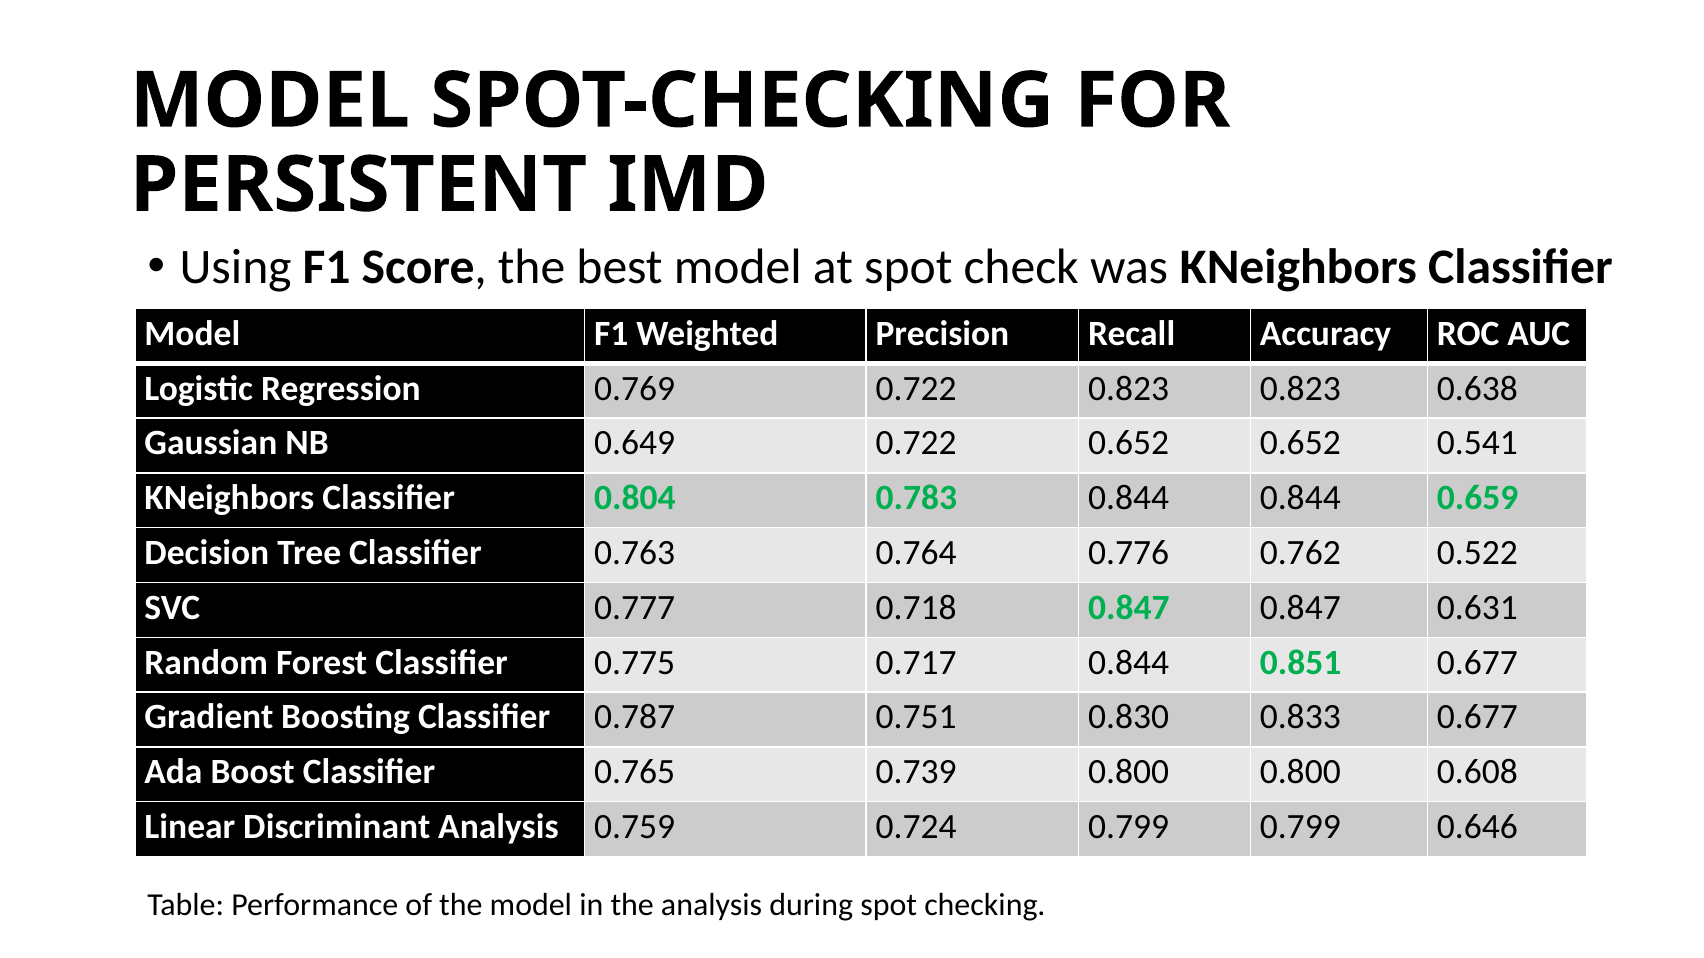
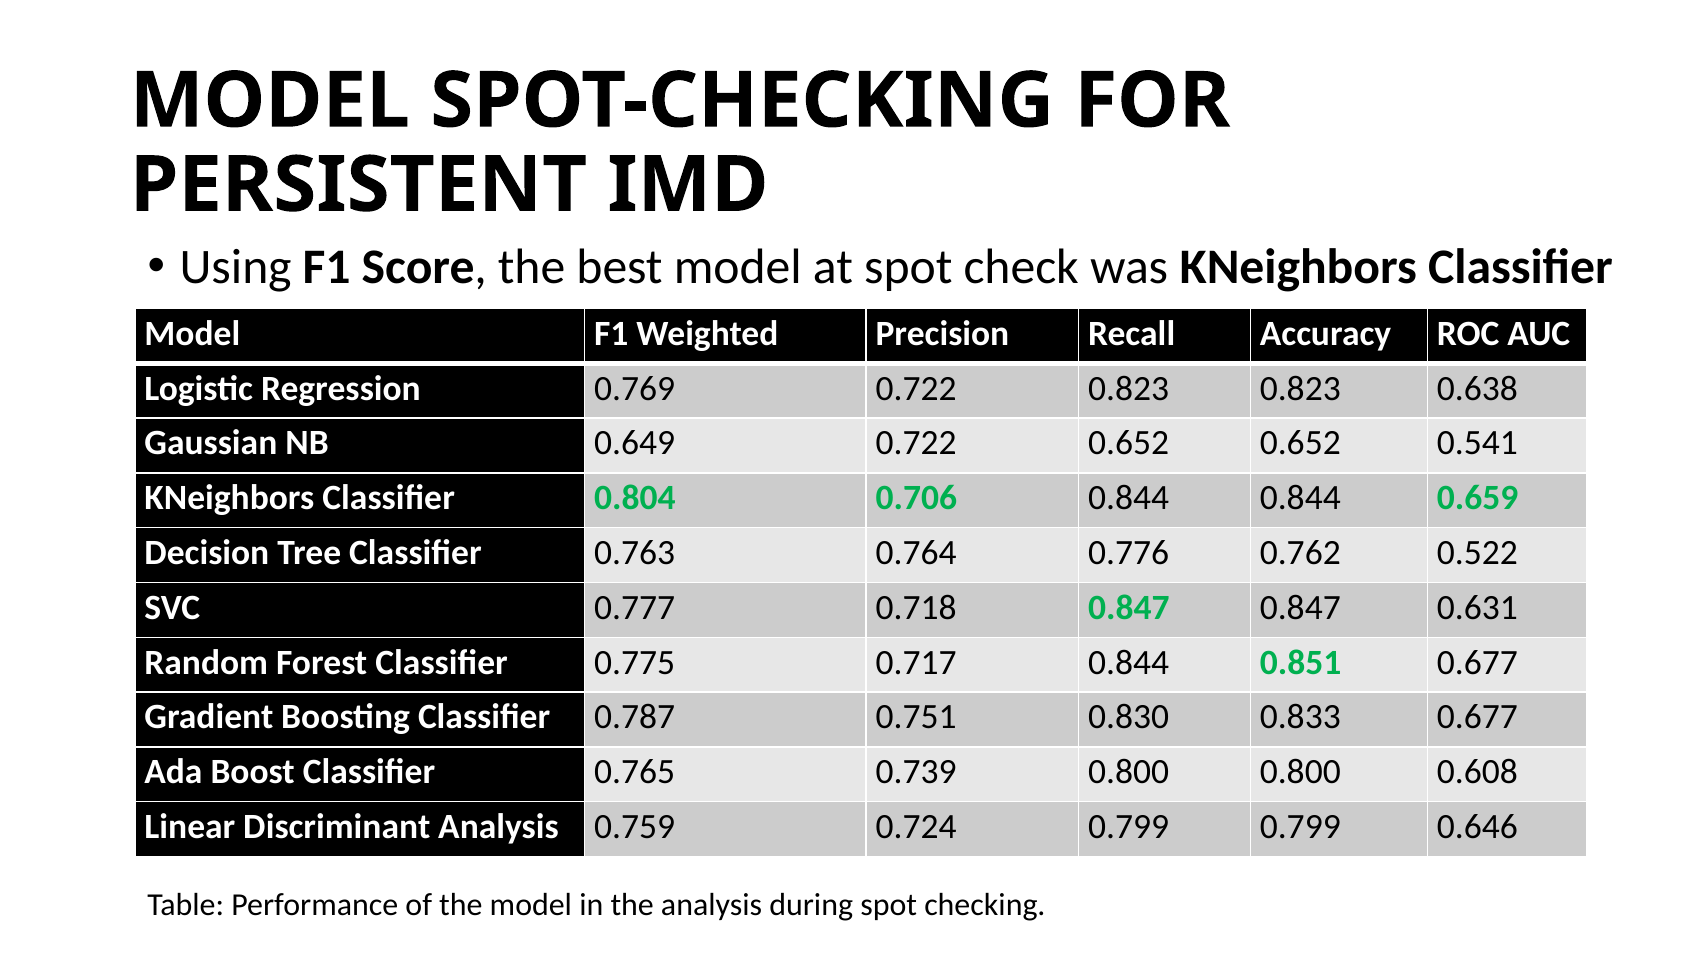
0.783: 0.783 -> 0.706 (916, 498)
